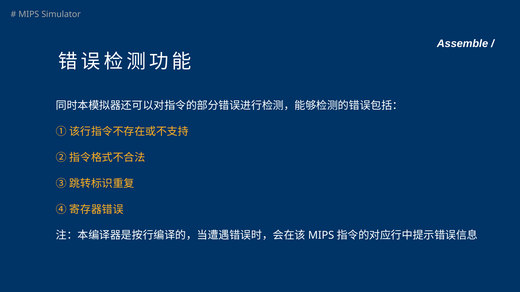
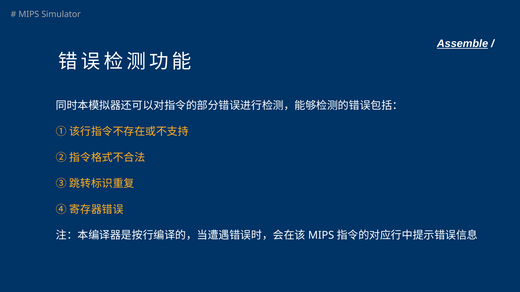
Assemble underline: none -> present (463, 44)
